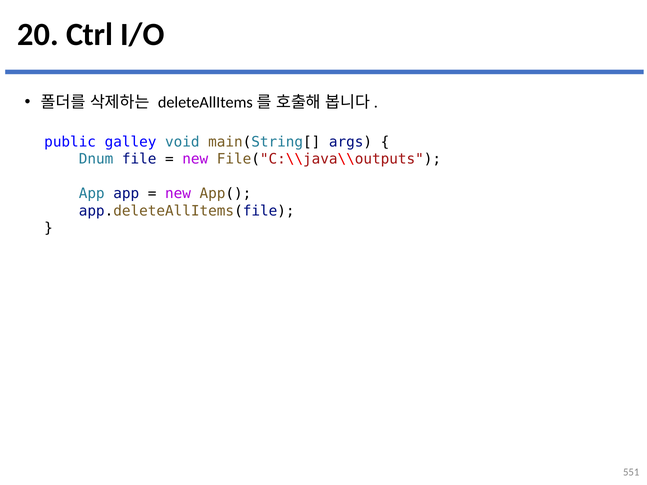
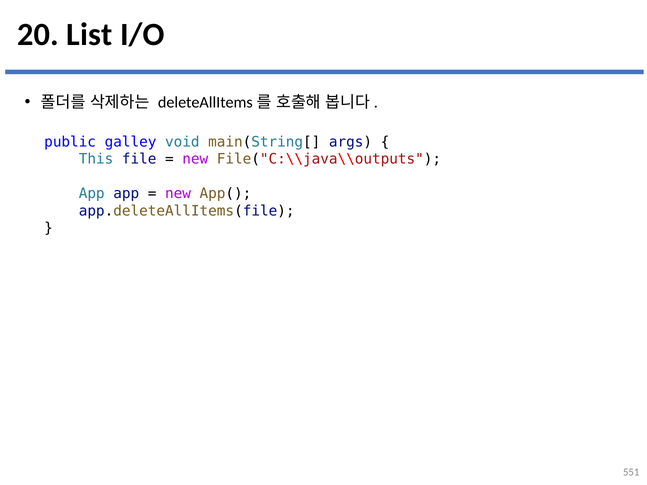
Ctrl: Ctrl -> List (89, 35)
Dnum: Dnum -> This (96, 159)
